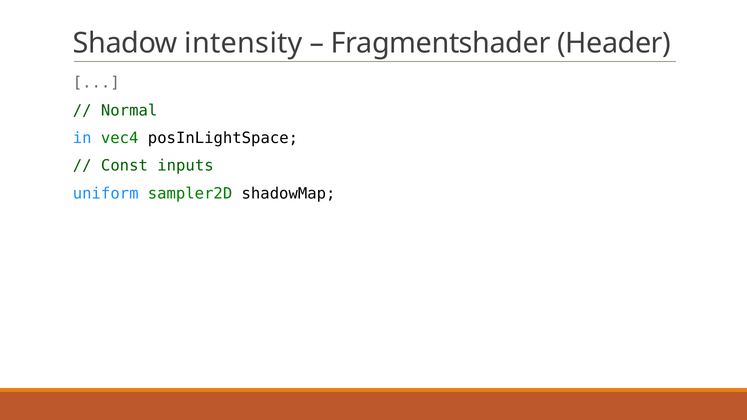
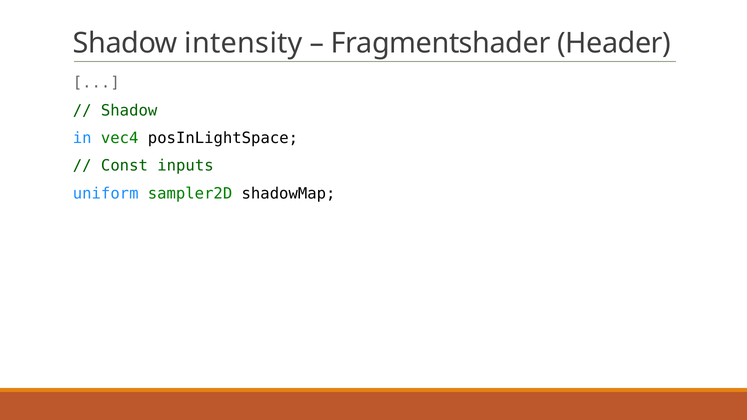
Normal: Normal -> Shadow (129, 111)
